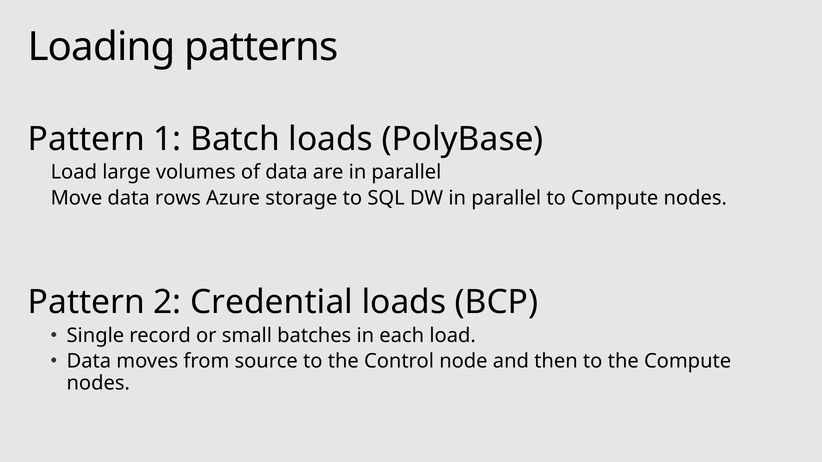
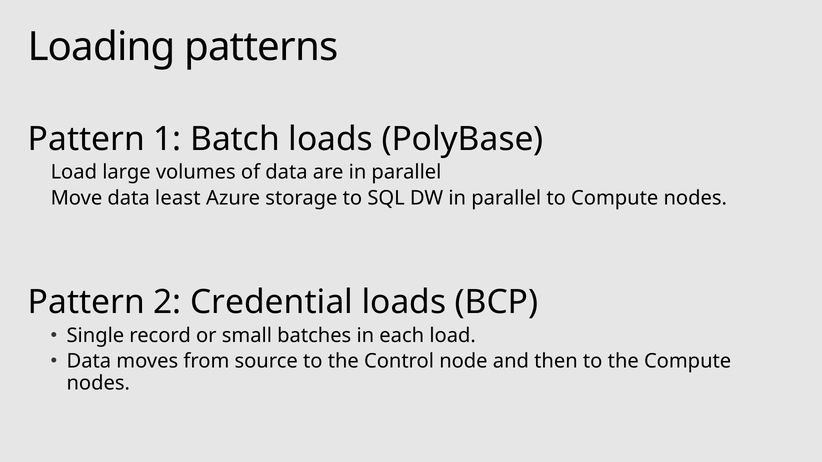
rows: rows -> least (178, 198)
